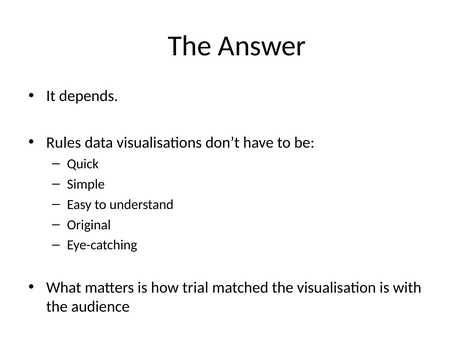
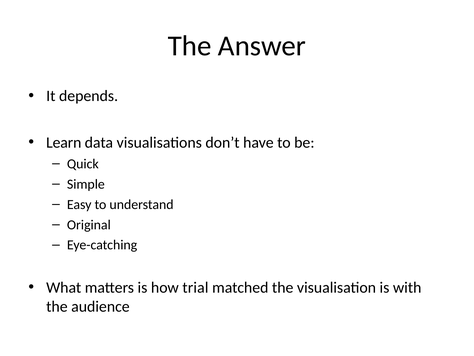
Rules: Rules -> Learn (64, 142)
